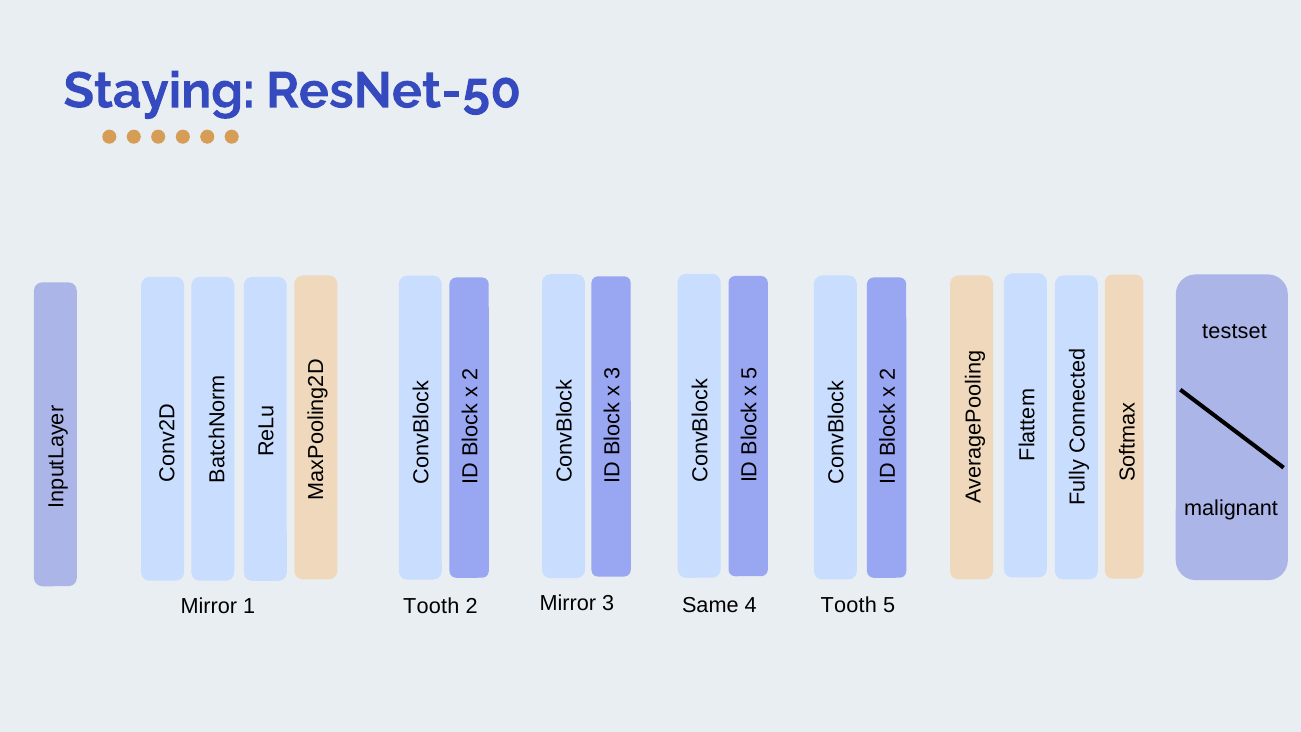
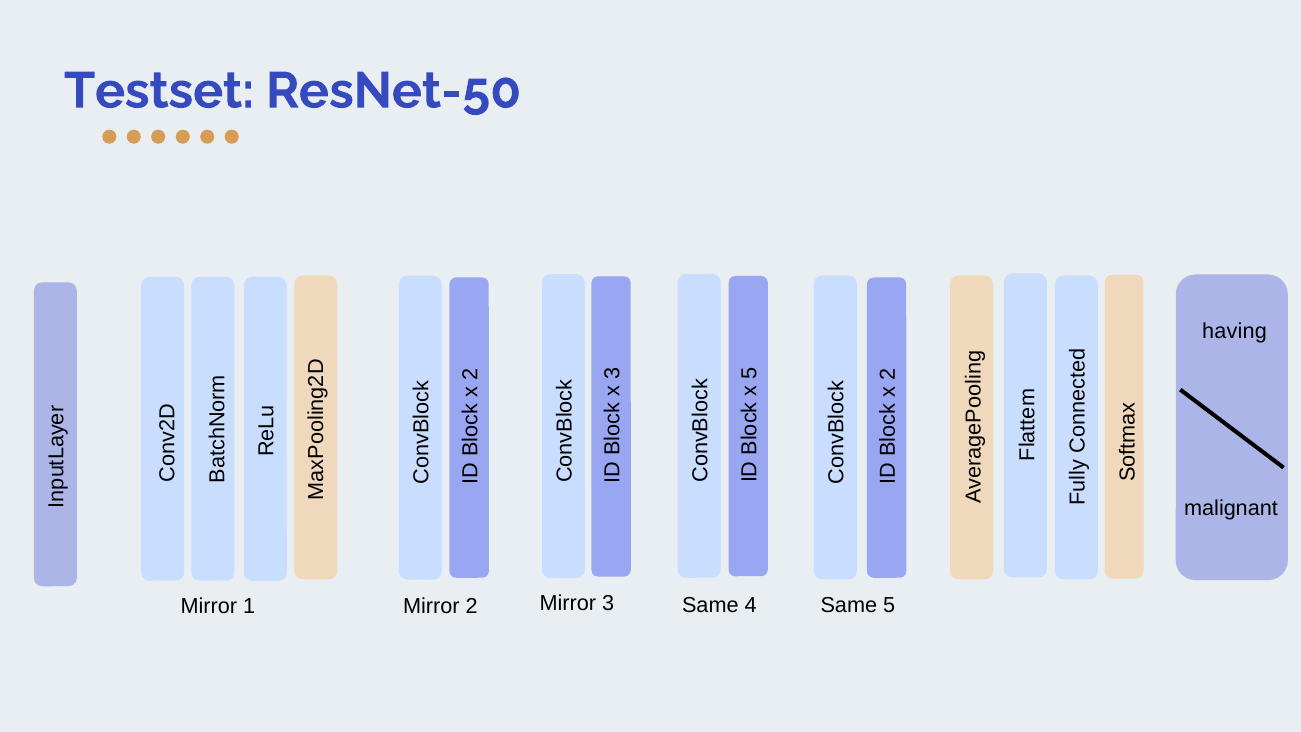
Staying: Staying -> Testset (159, 91)
testset: testset -> having (1235, 331)
1 Tooth: Tooth -> Mirror (431, 606)
4 Tooth: Tooth -> Same (849, 605)
